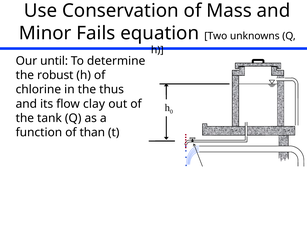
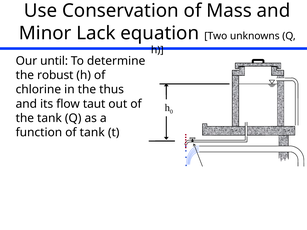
Fails: Fails -> Lack (96, 33)
clay: clay -> taut (94, 104)
of than: than -> tank (92, 133)
